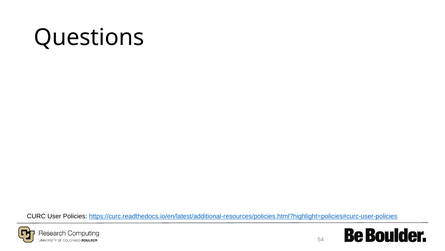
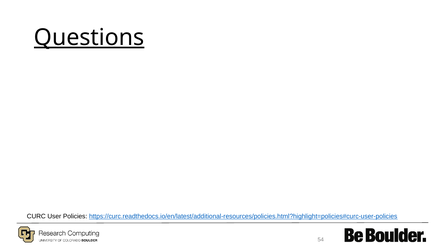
Questions underline: none -> present (89, 37)
